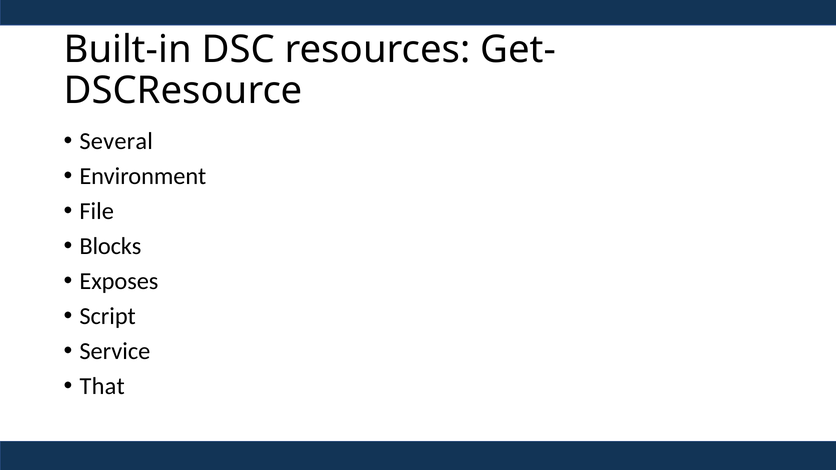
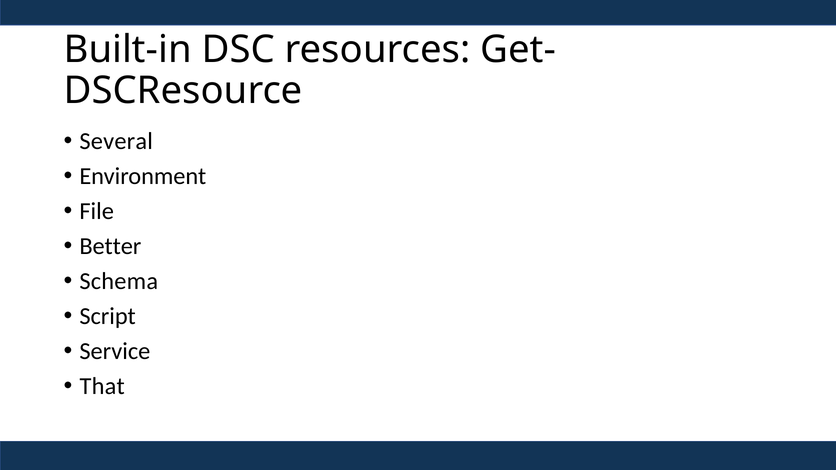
Blocks: Blocks -> Better (110, 246)
Exposes: Exposes -> Schema (119, 281)
